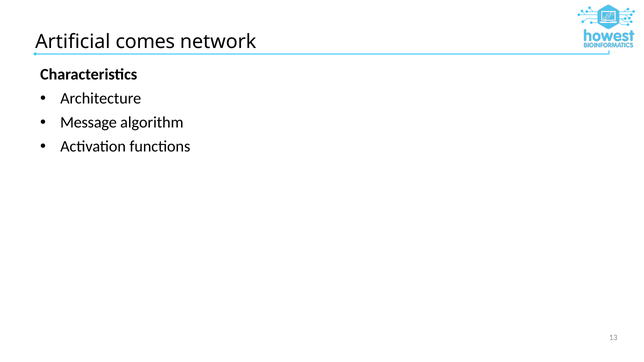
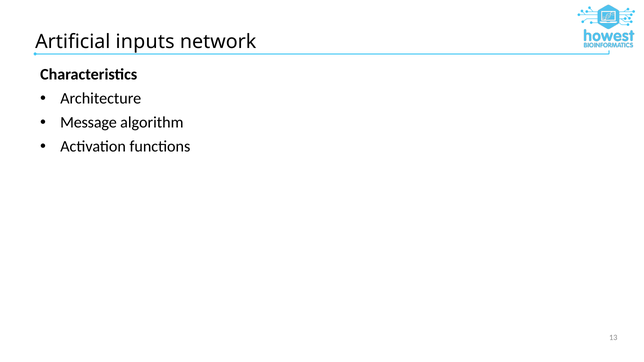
comes: comes -> inputs (145, 42)
